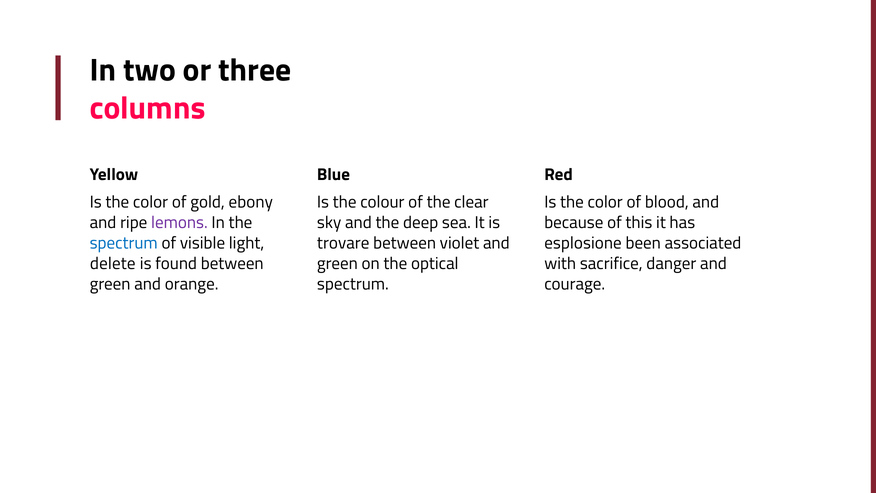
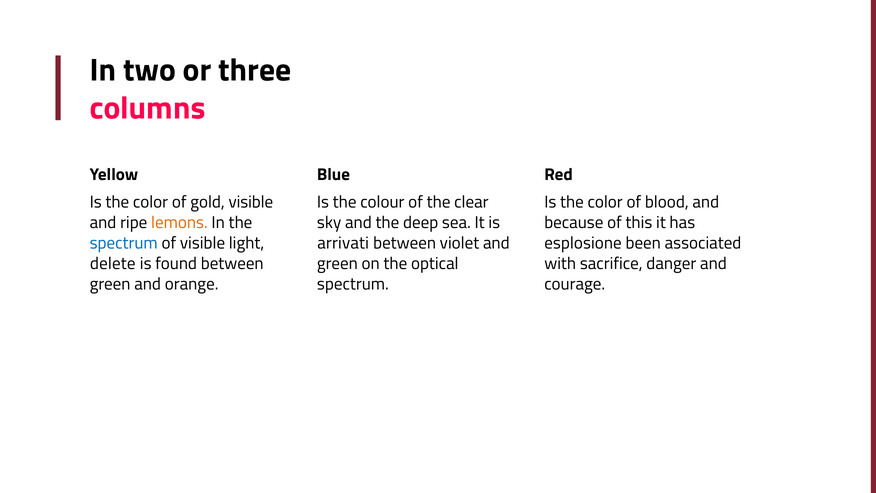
gold ebony: ebony -> visible (251, 202)
lemons colour: purple -> orange (179, 223)
trovare: trovare -> arrivati (343, 243)
